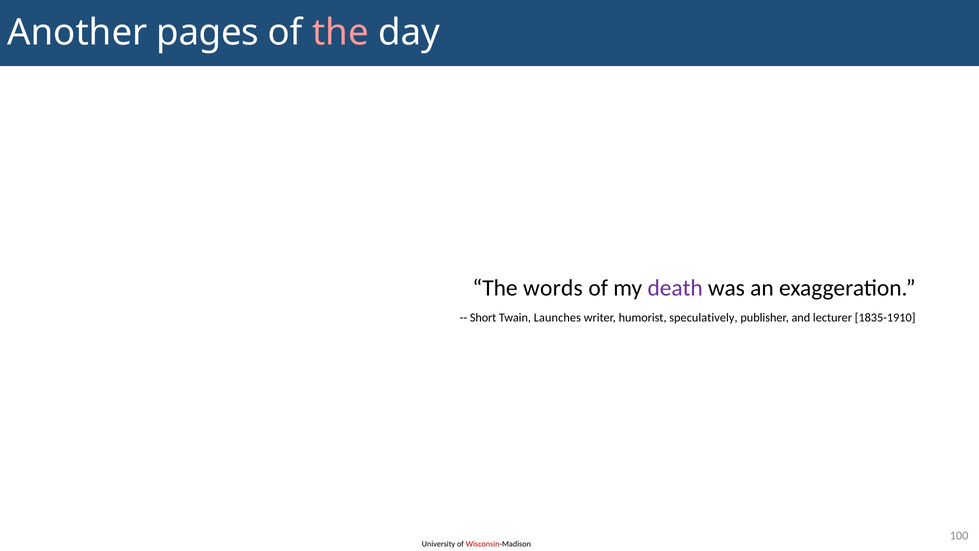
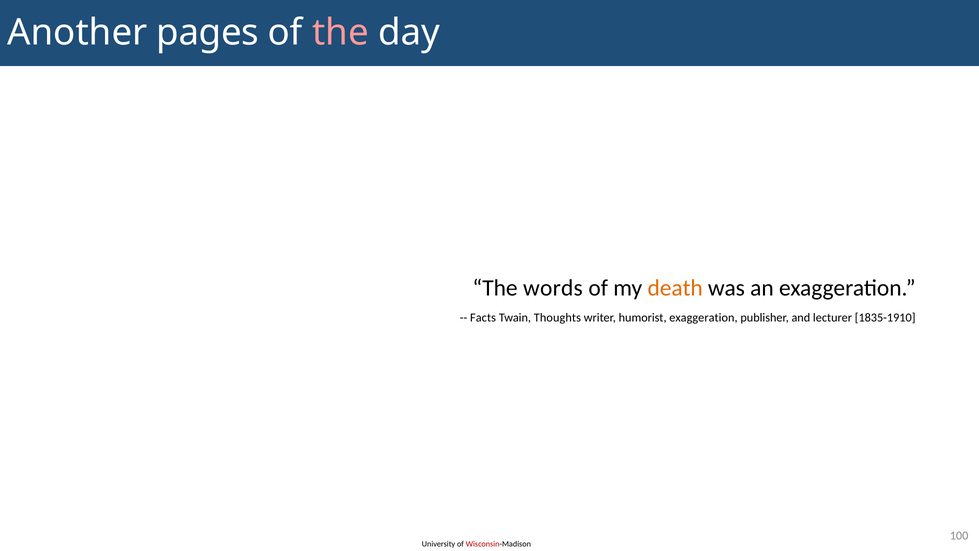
death colour: purple -> orange (675, 288)
Short: Short -> Facts (483, 317)
Launches: Launches -> Thoughts (557, 317)
humorist speculatively: speculatively -> exaggeration (703, 317)
